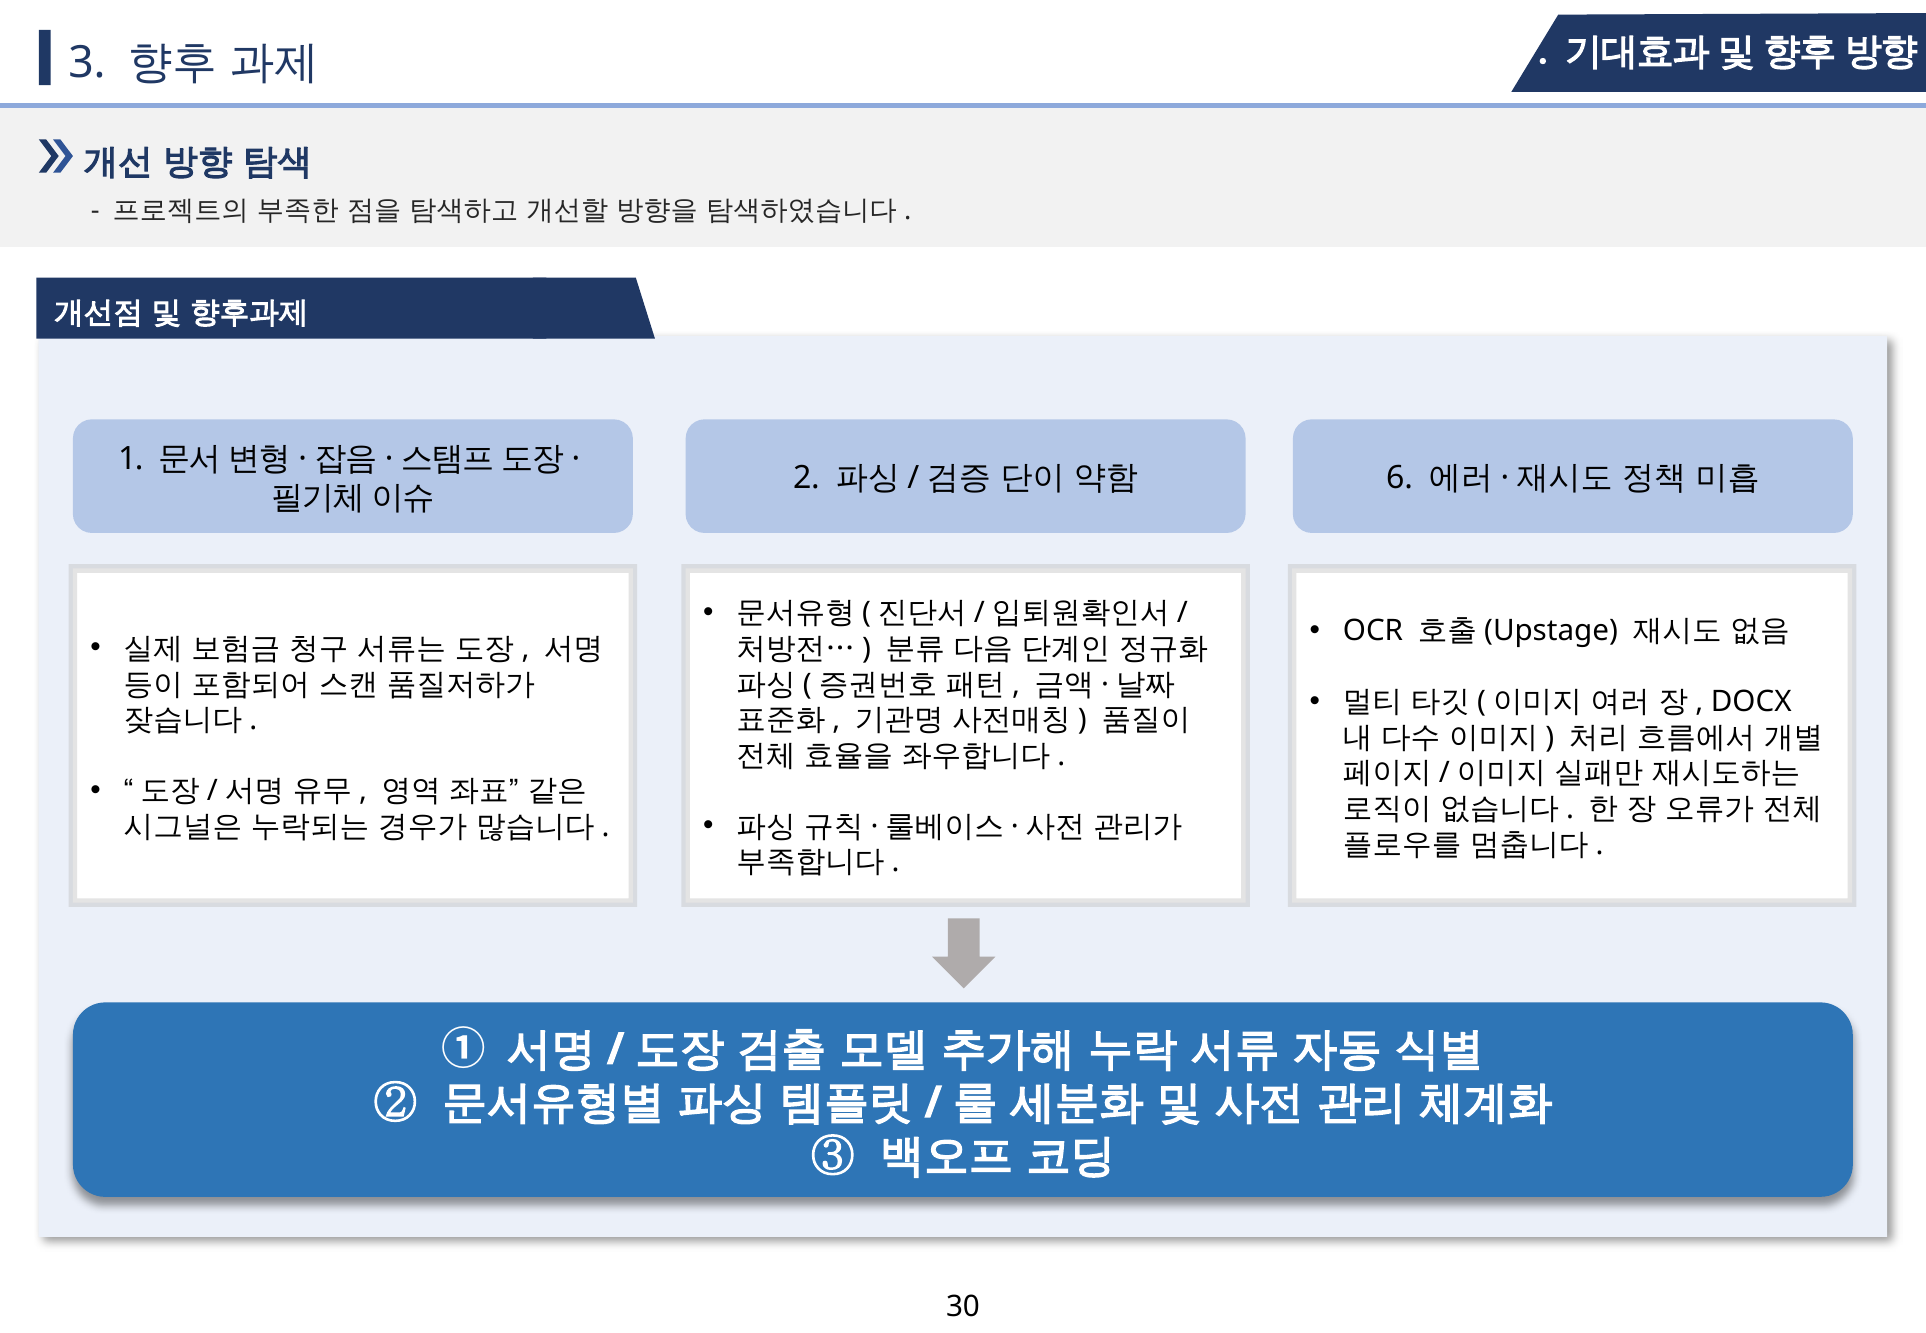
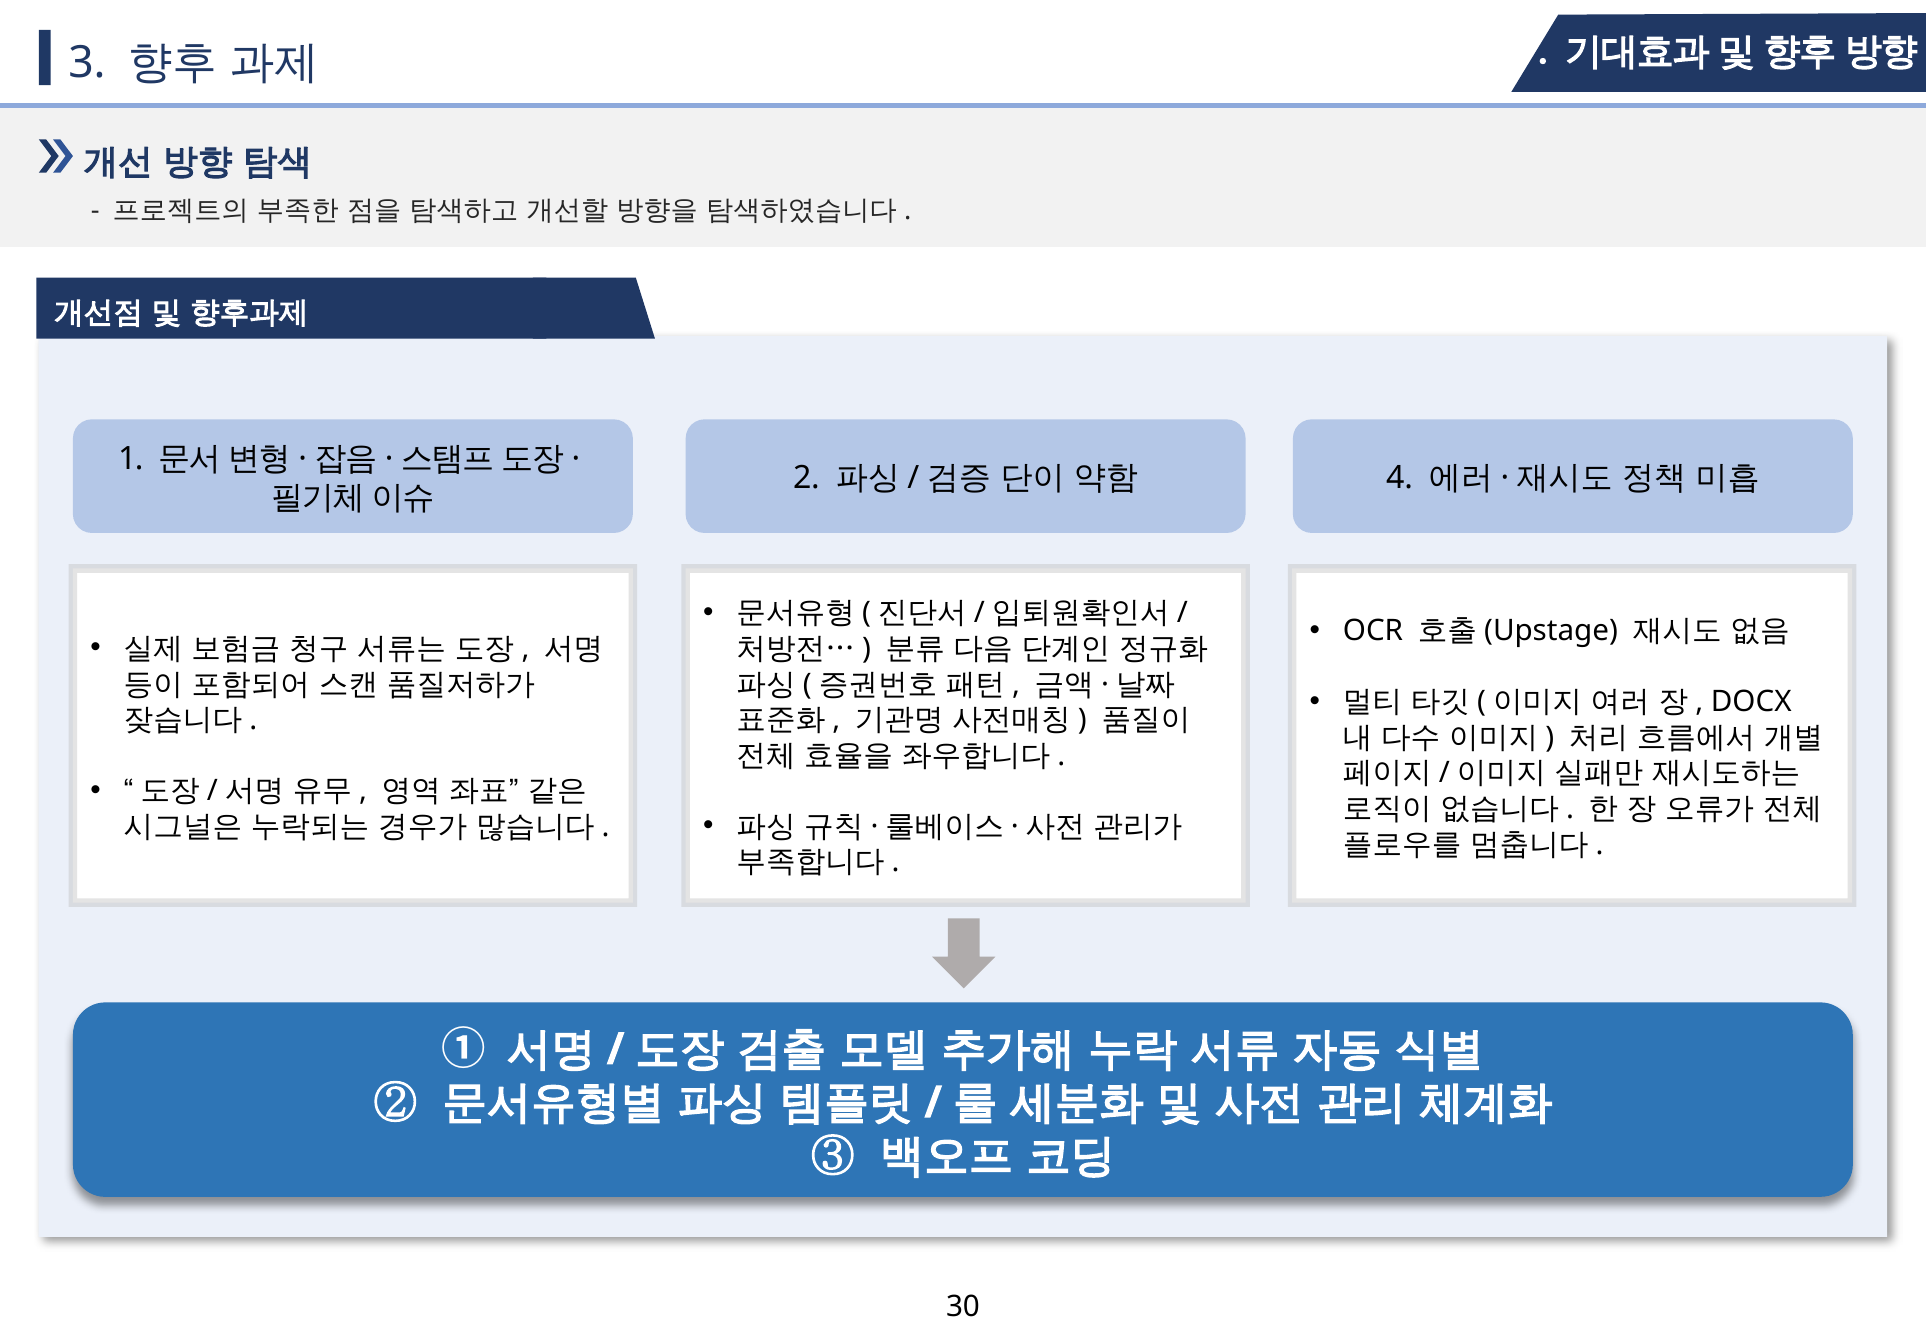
6: 6 -> 4 (1400, 479)
